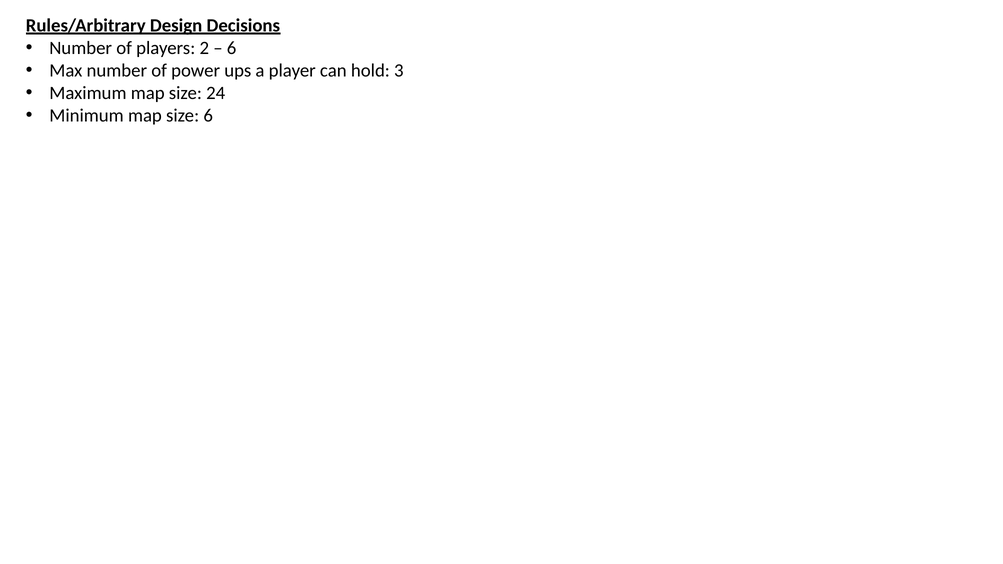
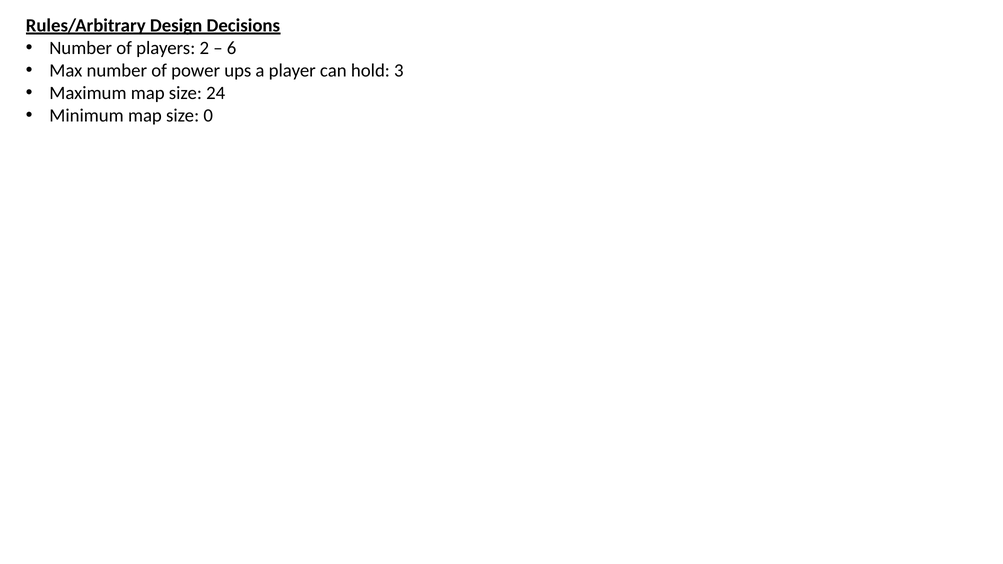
size 6: 6 -> 0 (208, 116)
